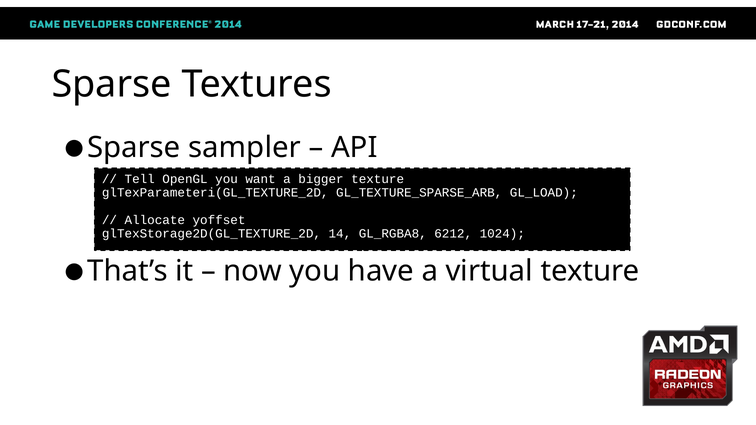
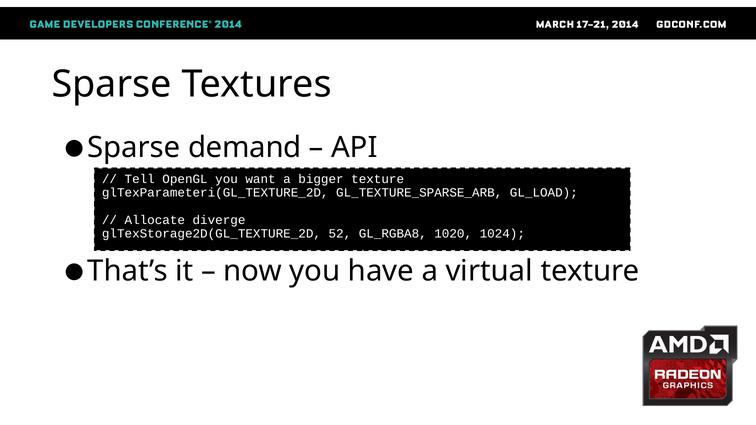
sampler: sampler -> demand (245, 148)
yoffset: yoffset -> diverge (219, 220)
14: 14 -> 52 (340, 234)
6212: 6212 -> 1020 (453, 234)
